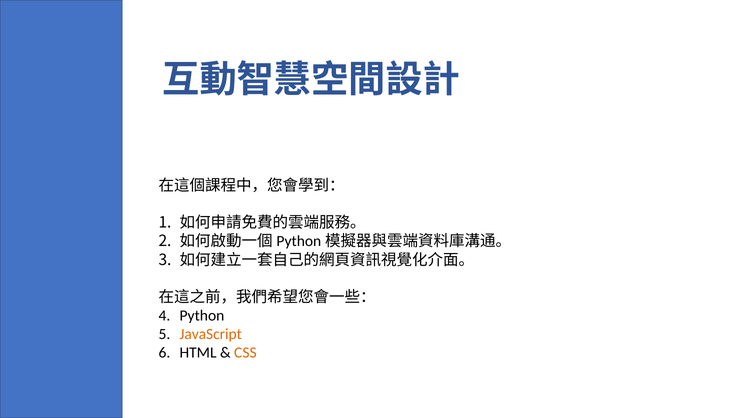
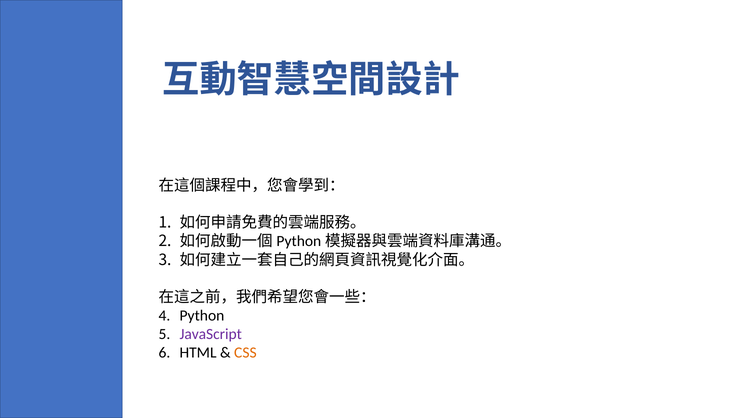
JavaScript colour: orange -> purple (211, 335)
